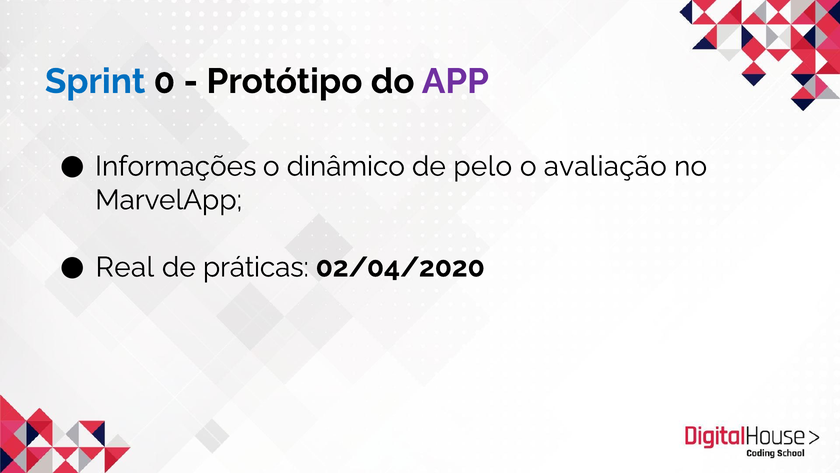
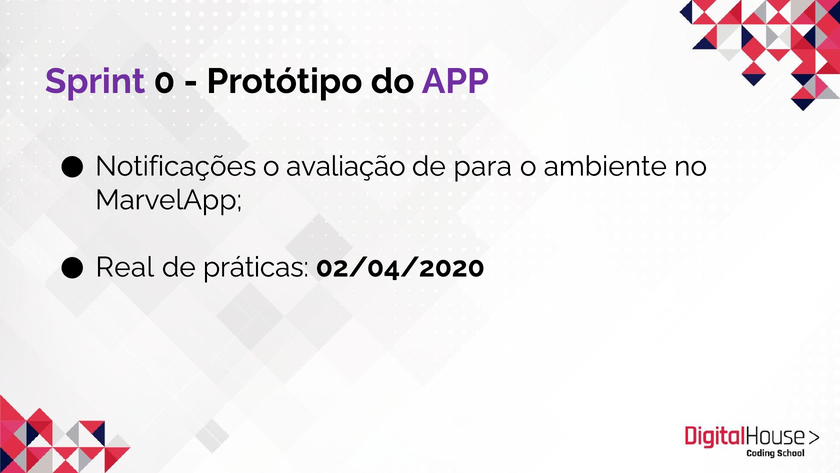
Sprint colour: blue -> purple (95, 81)
Informações: Informações -> Notificações (176, 166)
dinâmico: dinâmico -> avaliação (346, 166)
pelo: pelo -> para (483, 166)
avaliação: avaliação -> ambiente (605, 166)
